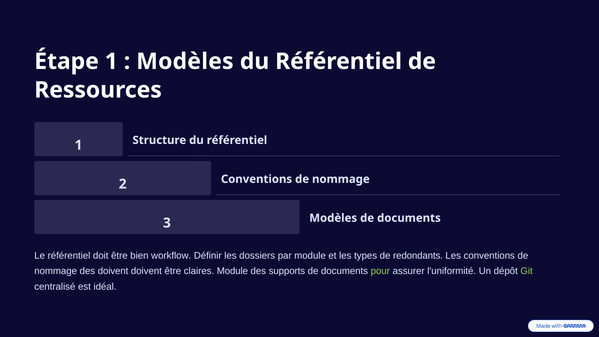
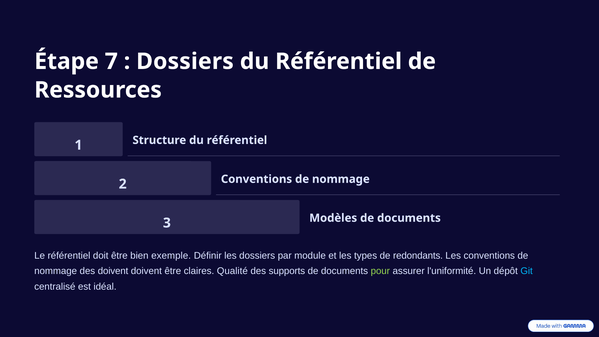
Étape 1: 1 -> 7 (111, 61)
Modèles: Modèles -> Dossiers (185, 61)
workflow: workflow -> exemple (171, 255)
claires Module: Module -> Qualité (232, 271)
Git colour: light green -> light blue (527, 271)
